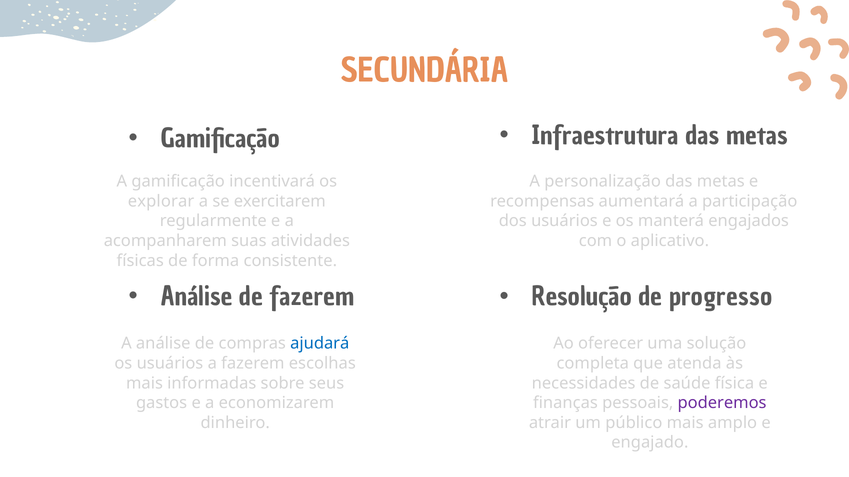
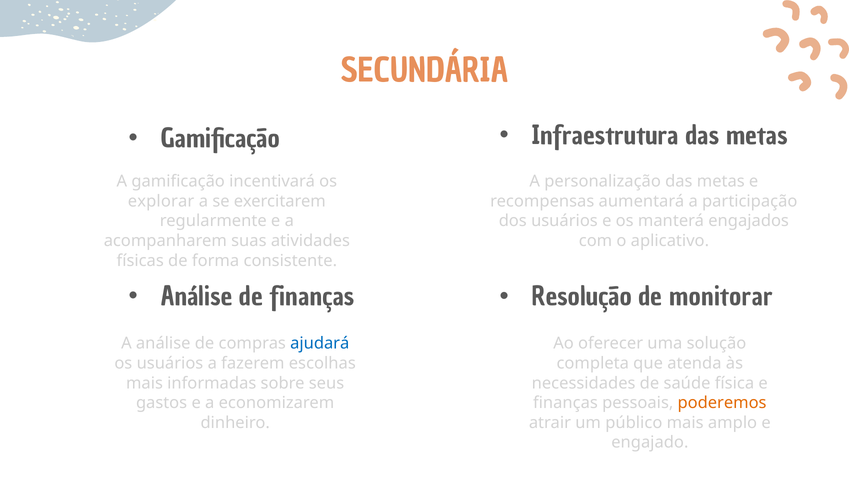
de fazerem: fazerem -> finanças (312, 297)
progresso: progresso -> monitorar (721, 297)
poderemos colour: purple -> orange (722, 403)
